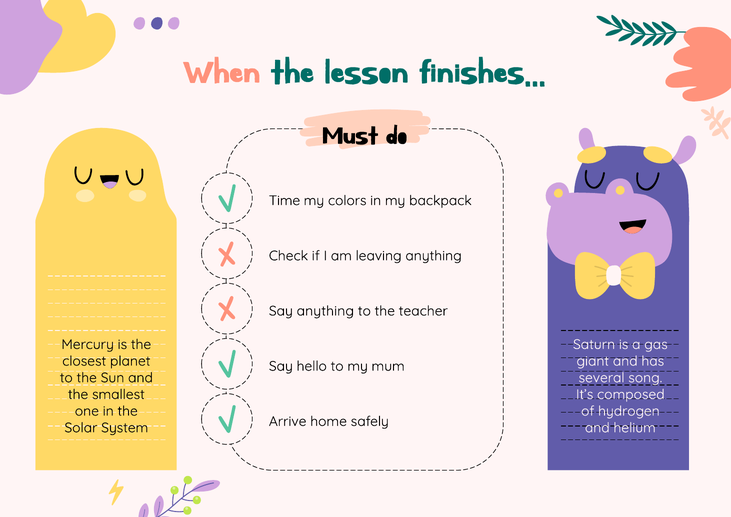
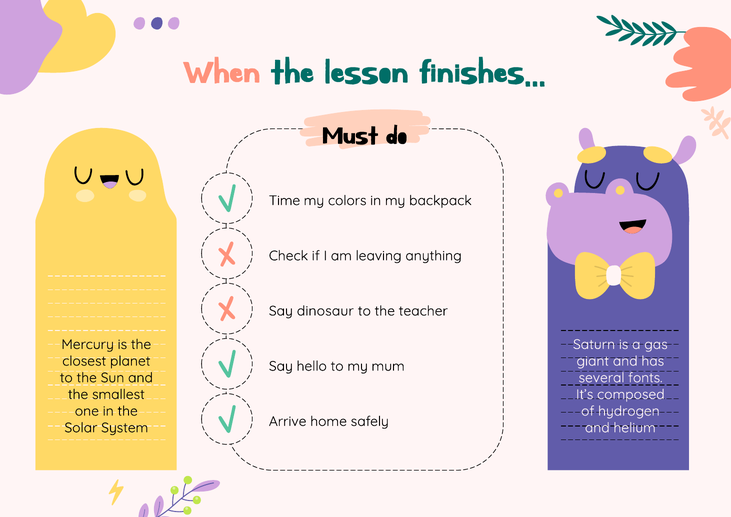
Say anything: anything -> dinosaur (325, 311)
song: song -> fonts (645, 378)
